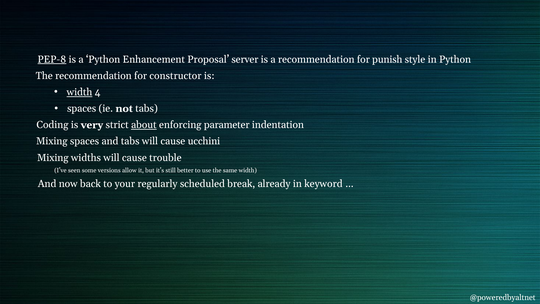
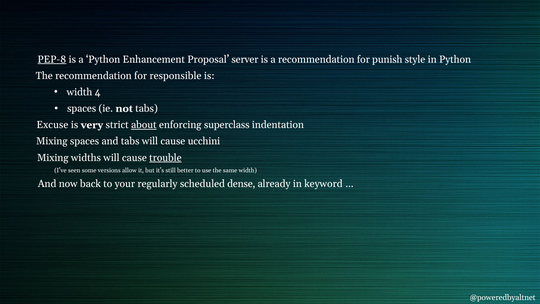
constructor: constructor -> responsible (175, 76)
width underline: present -> none (80, 92)
Coding: Coding -> Excuse (52, 125)
parameter: parameter -> superclass (227, 125)
trouble underline: none -> present (165, 158)
break: break -> dense (241, 184)
